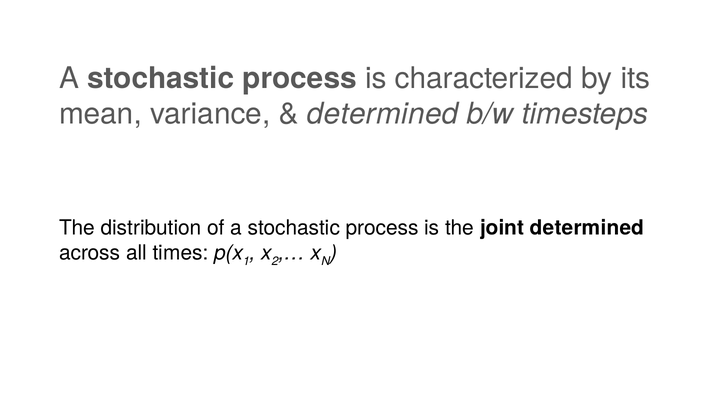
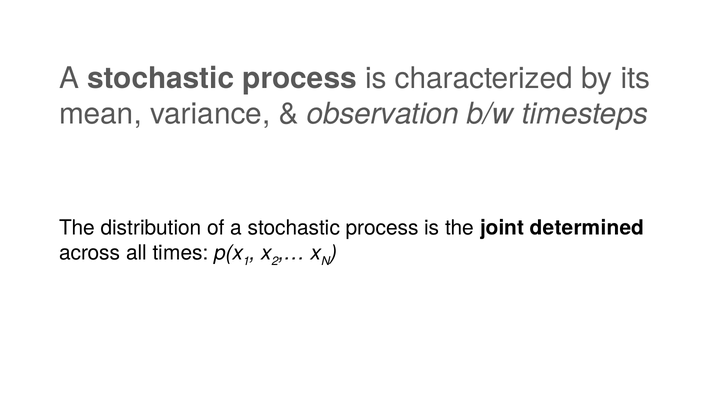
determined: determined -> observation (383, 114)
